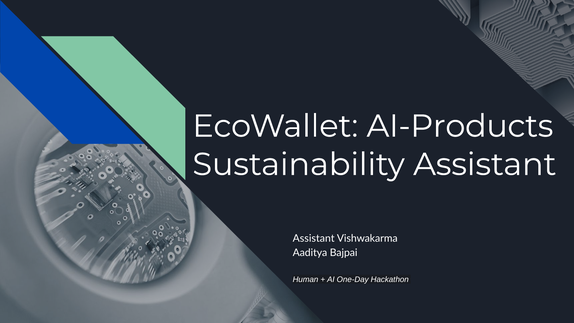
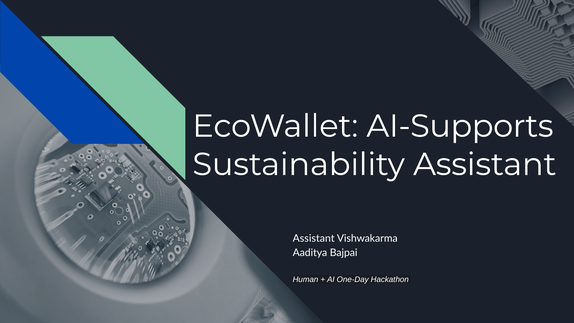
AI-Products: AI-Products -> AI-Supports (460, 126)
